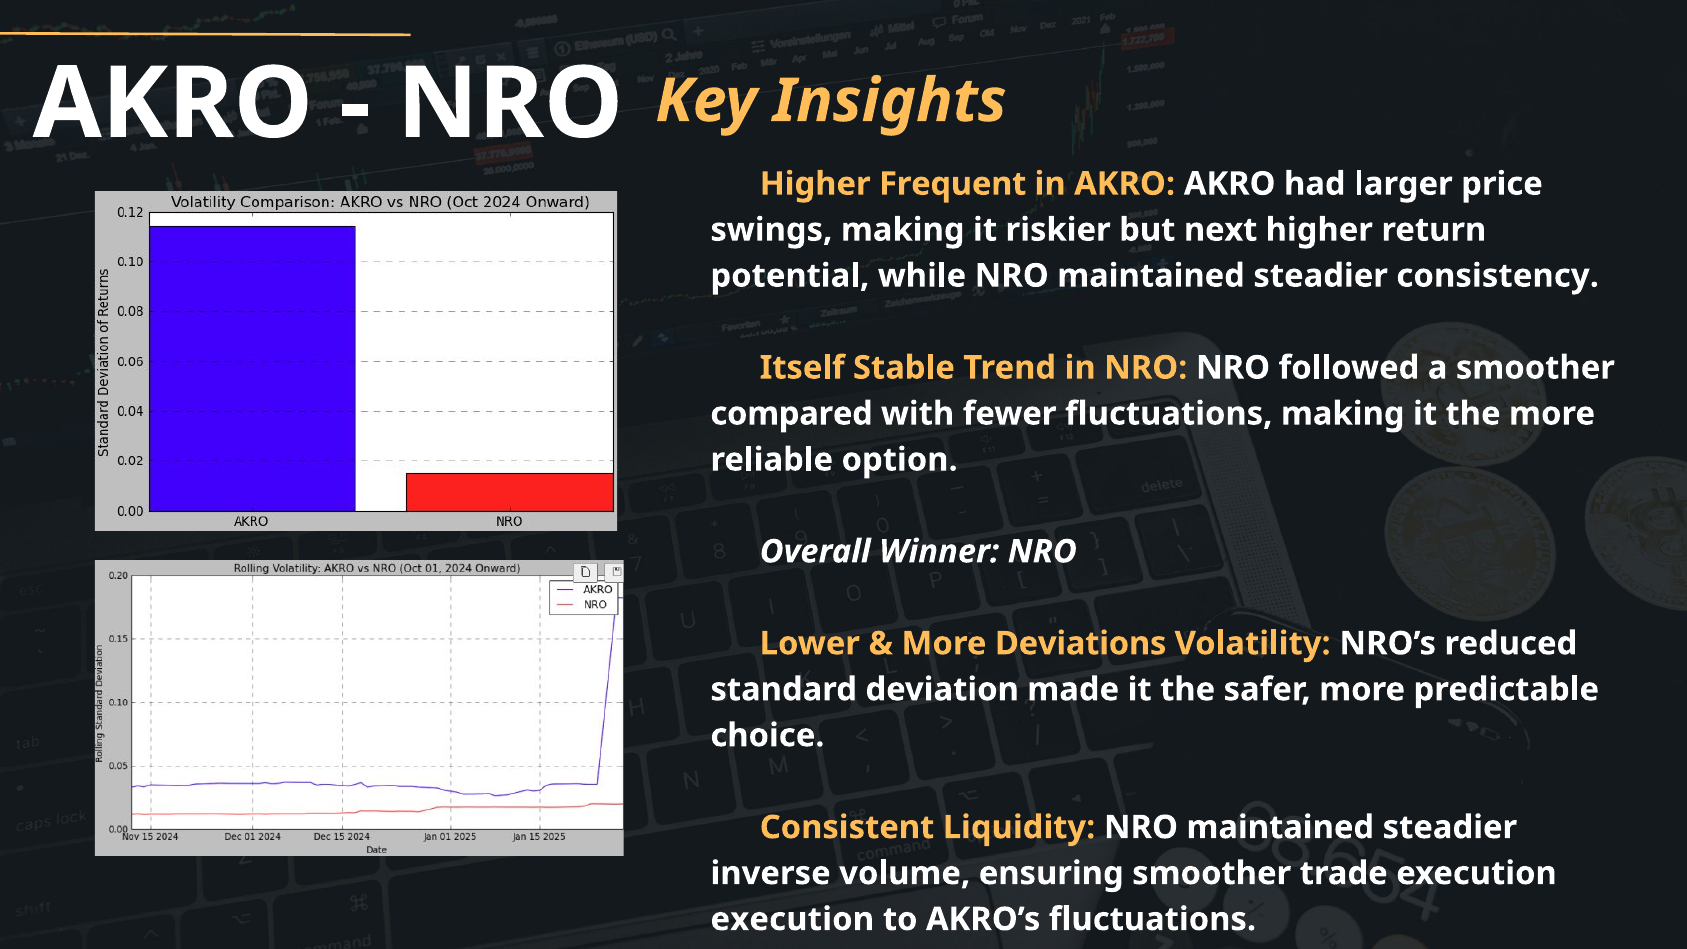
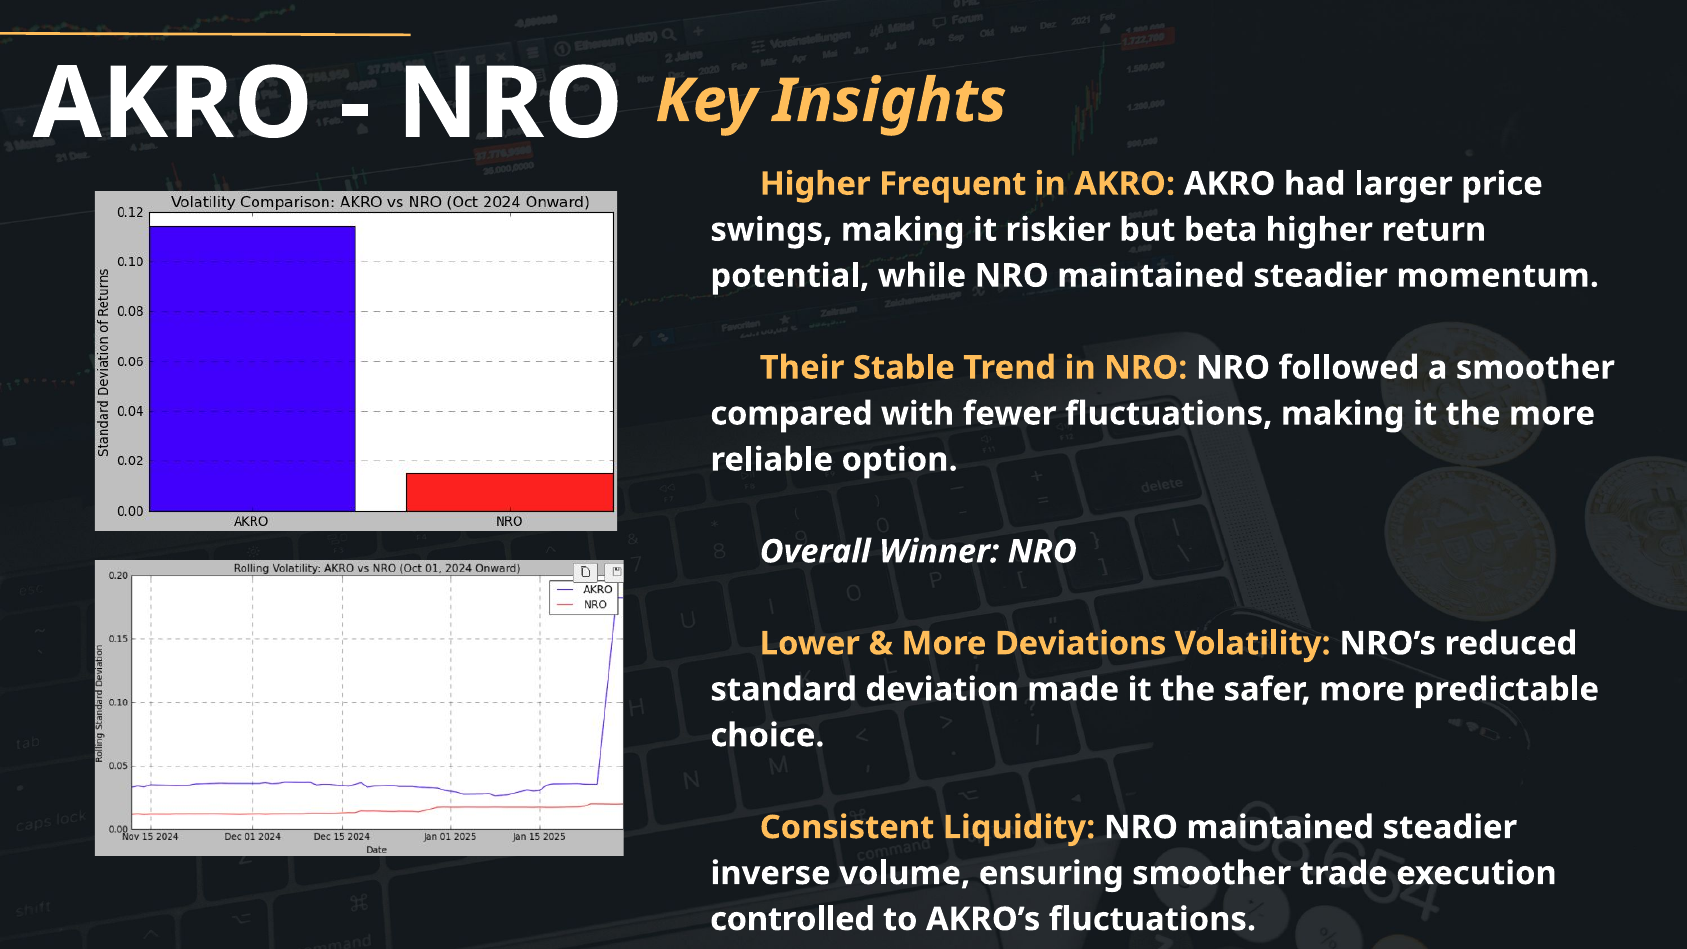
next: next -> beta (1221, 230)
consistency: consistency -> momentum (1498, 276)
Itself: Itself -> Their (802, 368)
execution: execution -> controlled (793, 919)
